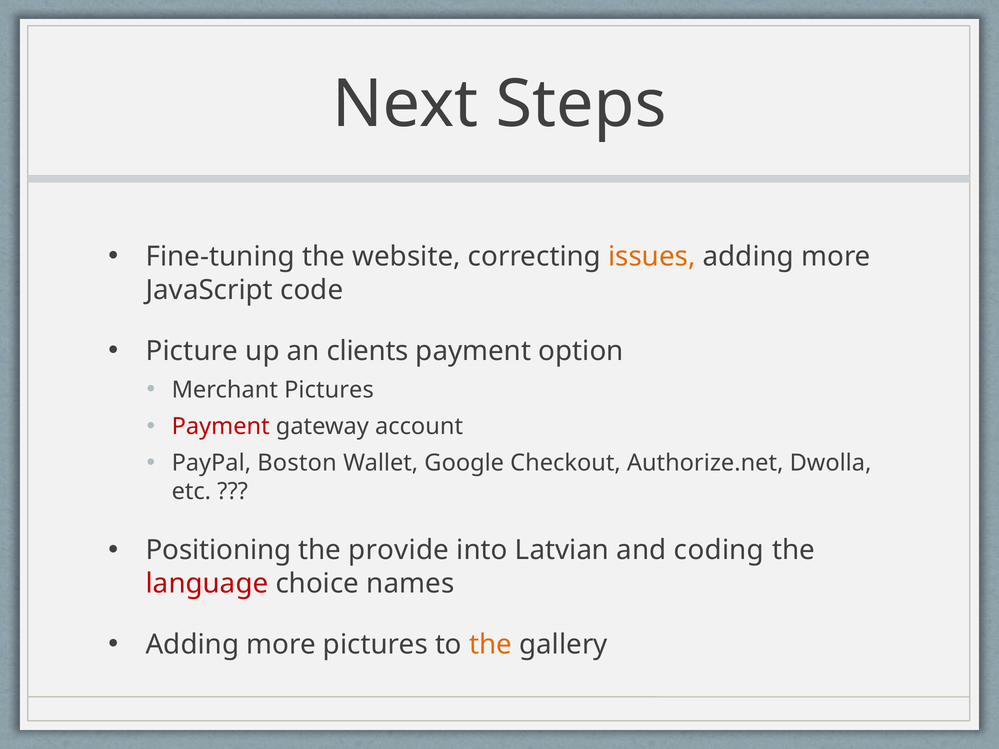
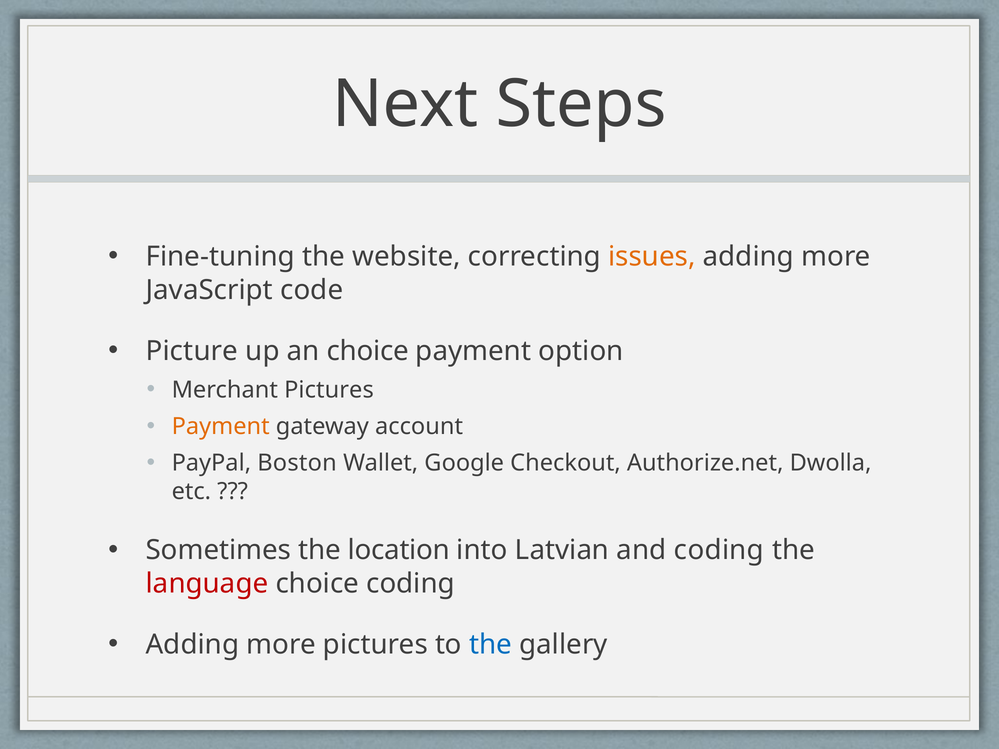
an clients: clients -> choice (368, 351)
Payment colour: red -> orange (221, 427)
Positioning: Positioning -> Sometimes (218, 550)
provide: provide -> location (399, 550)
choice names: names -> coding (411, 584)
the colour: orange -> blue (491, 645)
